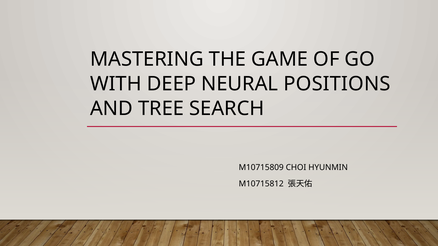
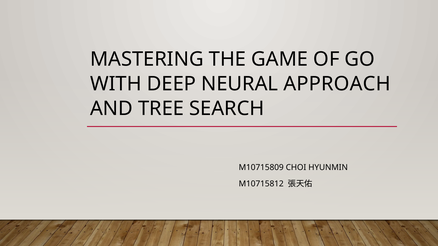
POSITIONS: POSITIONS -> APPROACH (337, 84)
